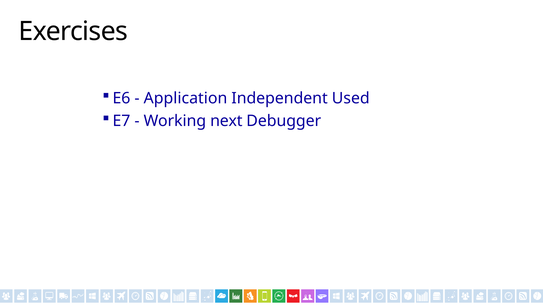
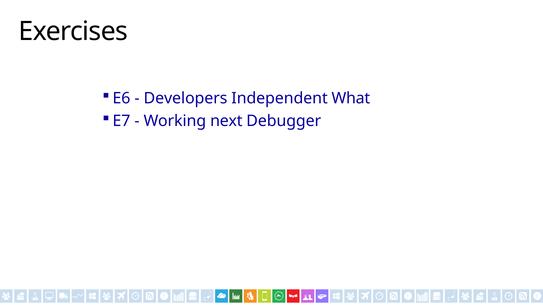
Application: Application -> Developers (186, 98)
Used: Used -> What (351, 98)
